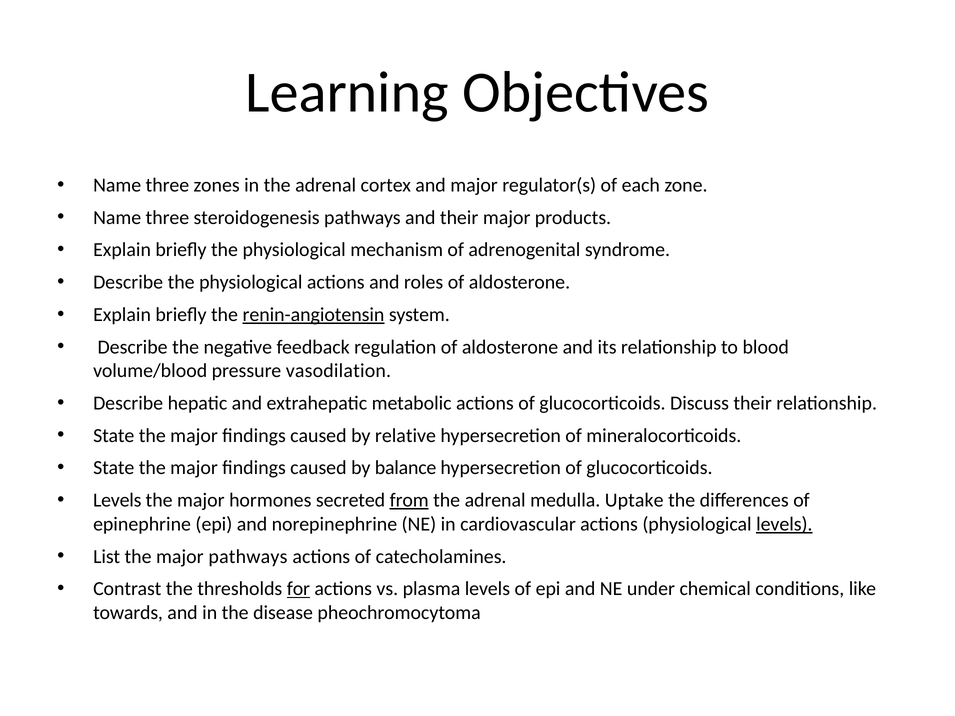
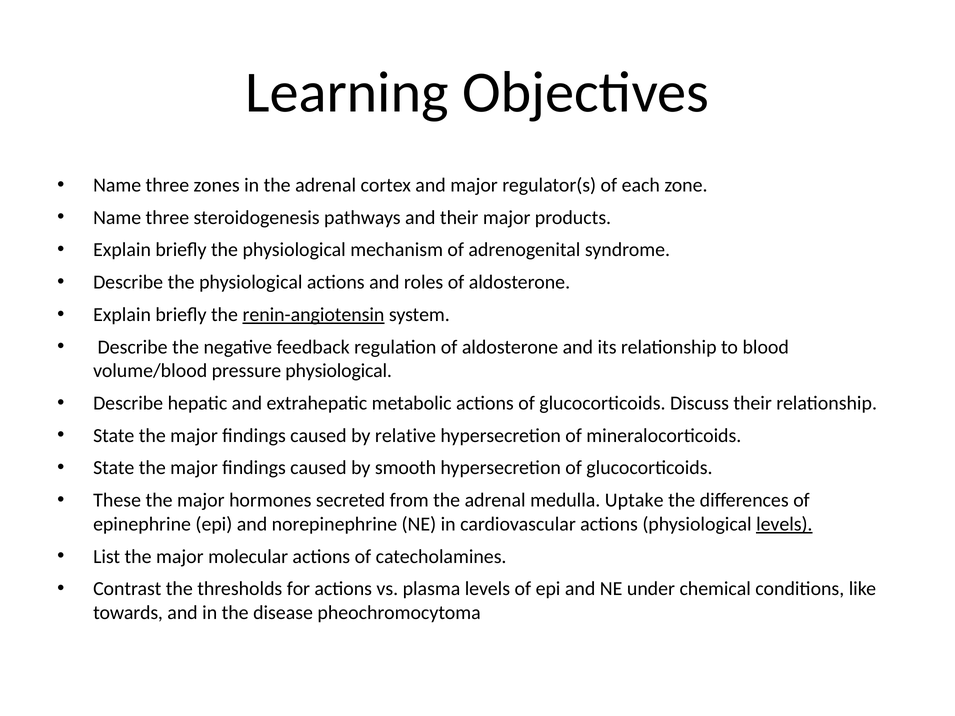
pressure vasodilation: vasodilation -> physiological (339, 371)
balance: balance -> smooth (406, 468)
Levels: Levels -> These (117, 500)
from underline: present -> none (409, 500)
major pathways: pathways -> molecular (248, 557)
for underline: present -> none (298, 589)
